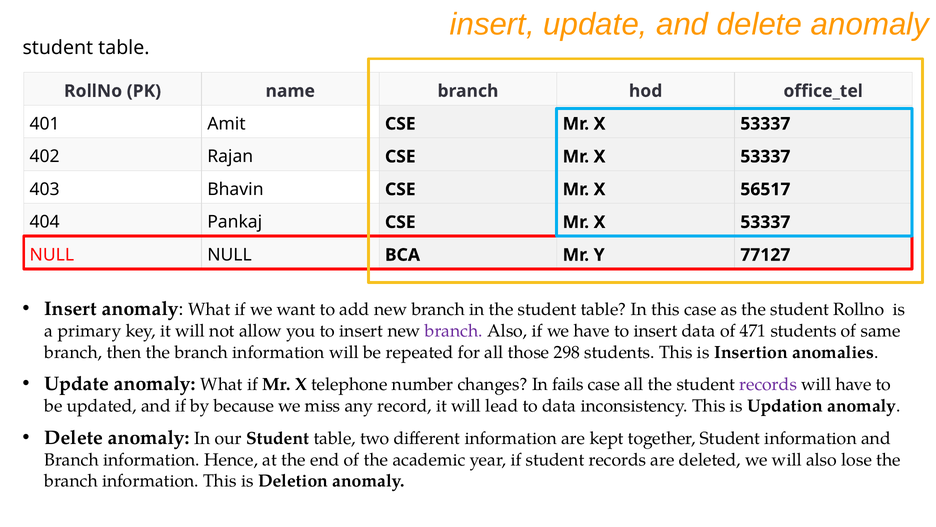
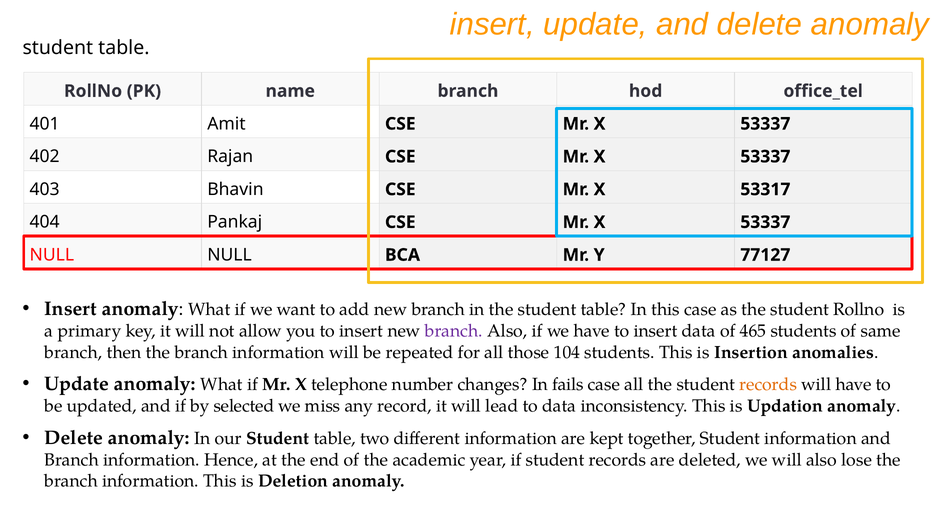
56517: 56517 -> 53317 (765, 189)
471: 471 -> 465 (753, 331)
298: 298 -> 104 (567, 352)
records colour: purple -> orange (768, 384)
because: because -> selected (244, 406)
